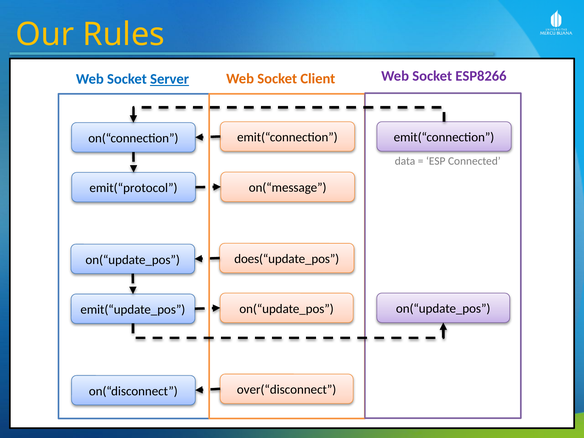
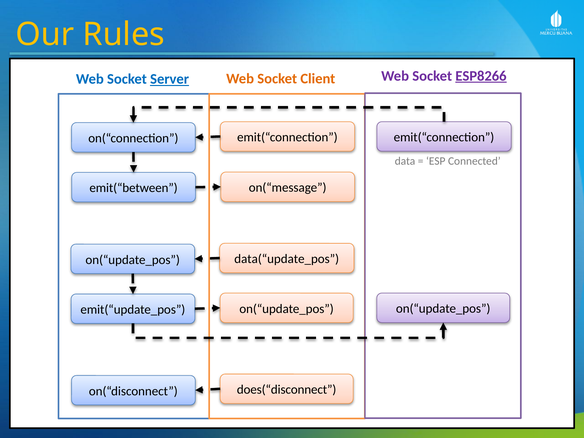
ESP8266 underline: none -> present (481, 76)
emit(“protocol: emit(“protocol -> emit(“between (134, 188)
does(“update_pos: does(“update_pos -> data(“update_pos (287, 259)
over(“disconnect: over(“disconnect -> does(“disconnect (287, 390)
